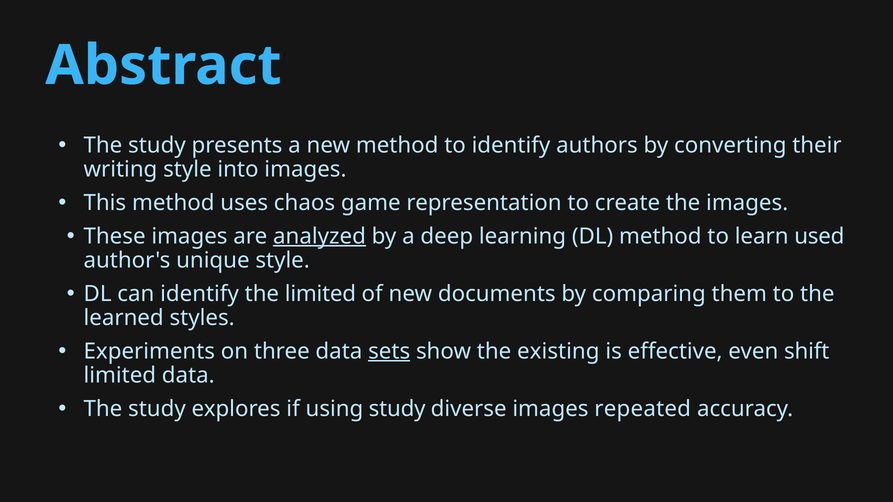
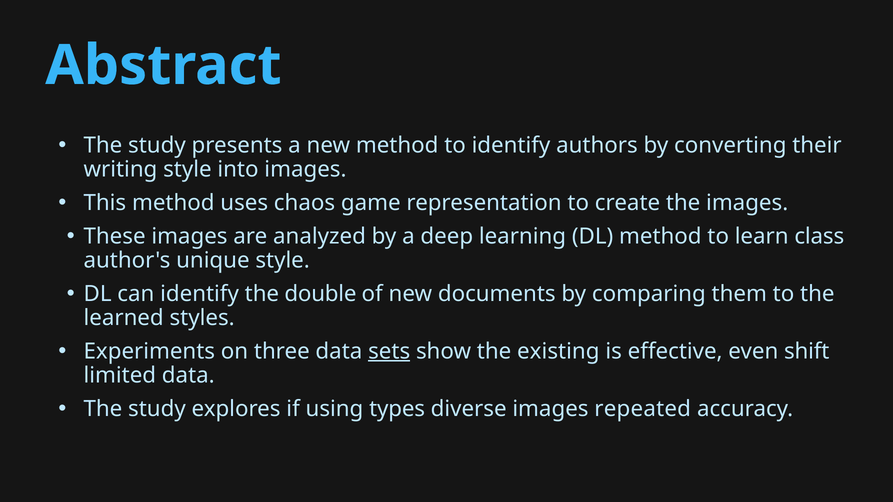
analyzed underline: present -> none (319, 236)
used: used -> class (819, 236)
the limited: limited -> double (320, 294)
using study: study -> types (397, 409)
